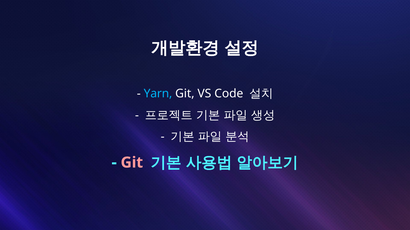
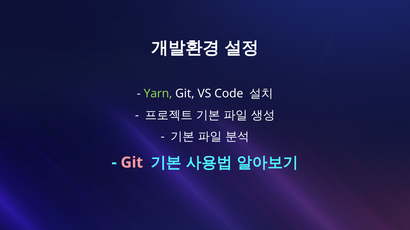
Yarn colour: light blue -> light green (158, 94)
